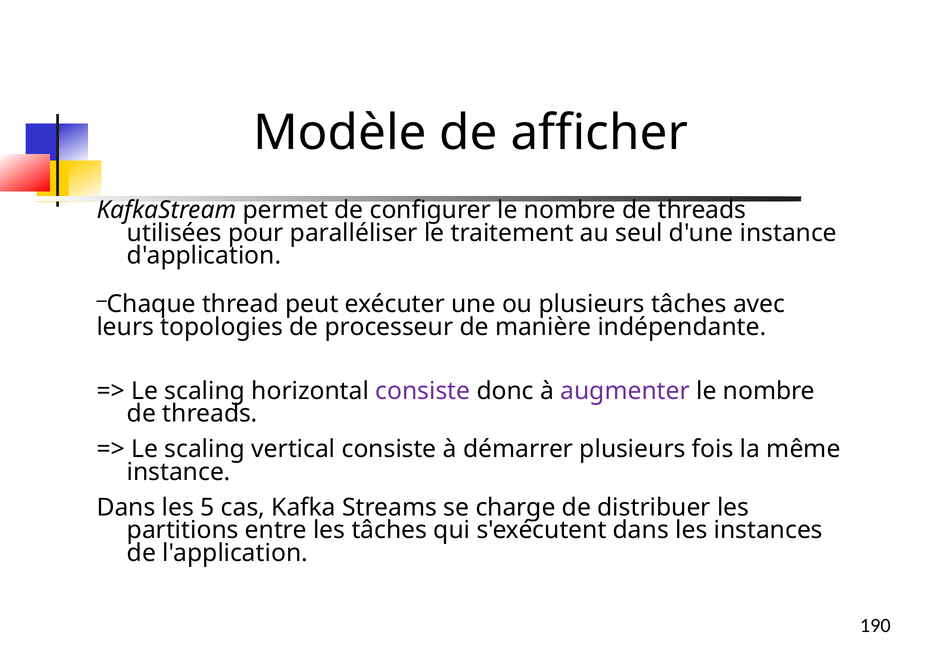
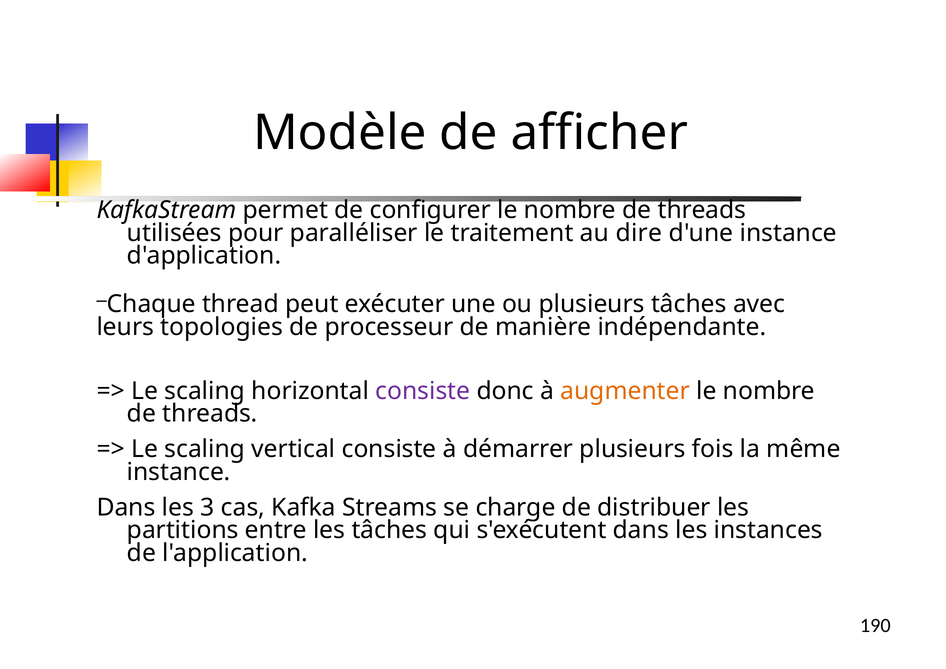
seul: seul -> dire (639, 233)
augmenter colour: purple -> orange (625, 391)
5: 5 -> 3 (207, 507)
